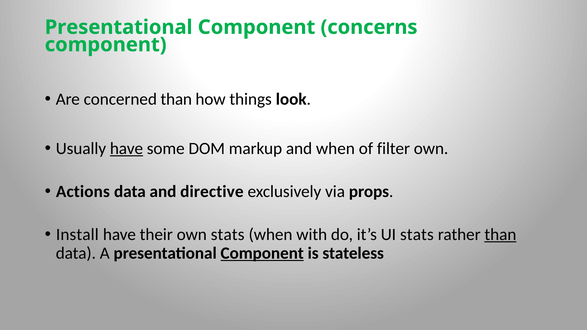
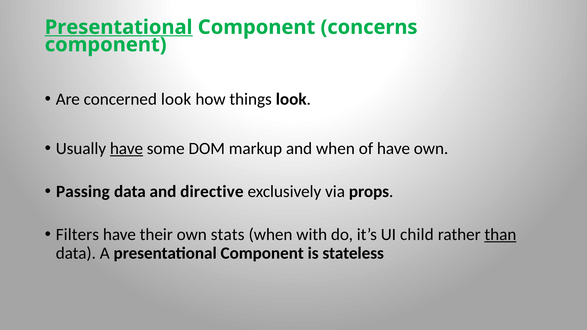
Presentational underline: none -> present (119, 27)
concerned than: than -> look (176, 99)
of filter: filter -> have (394, 148)
Actions: Actions -> Passing (83, 192)
Install: Install -> Filters (77, 235)
UI stats: stats -> child (417, 235)
Component underline: present -> none (262, 253)
